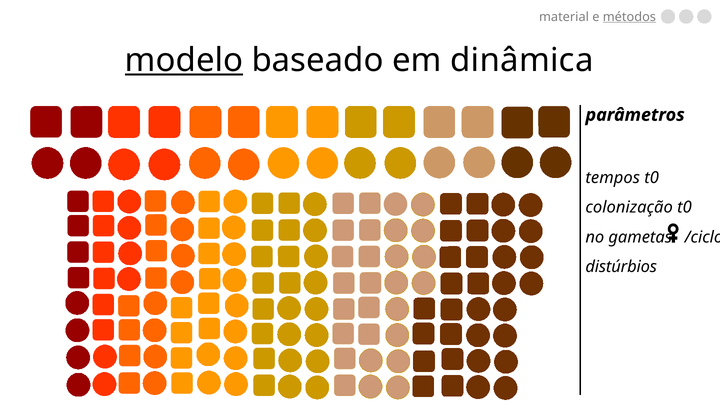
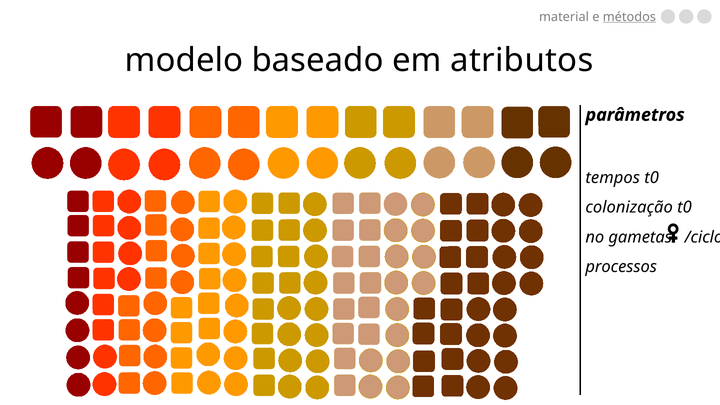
modelo underline: present -> none (184, 60)
dinâmica: dinâmica -> atributos (522, 60)
distúrbios: distúrbios -> processos (621, 267)
